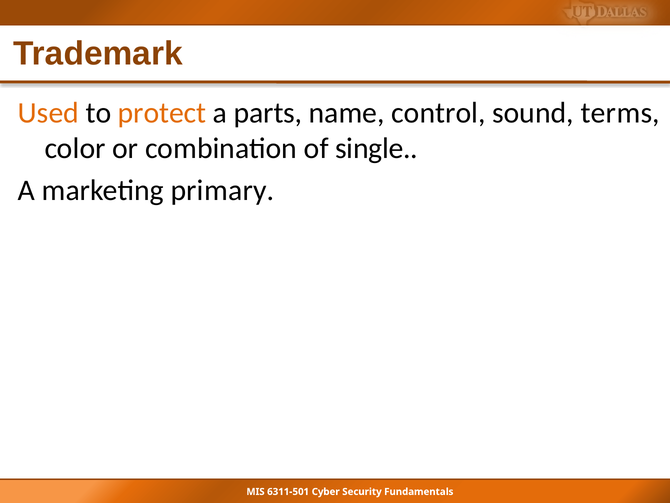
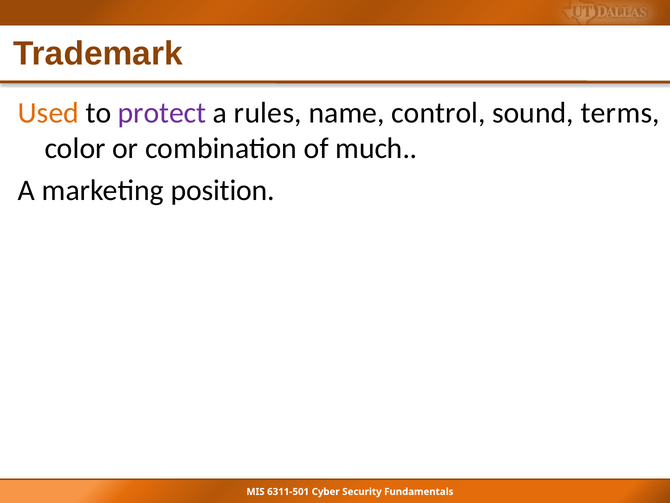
protect colour: orange -> purple (162, 113)
parts: parts -> rules (268, 113)
single: single -> much (376, 148)
primary: primary -> position (223, 190)
